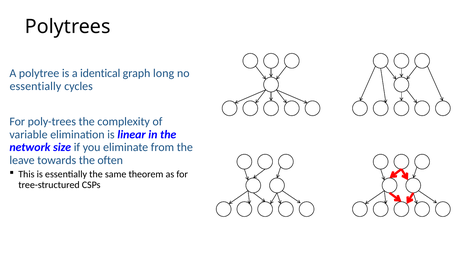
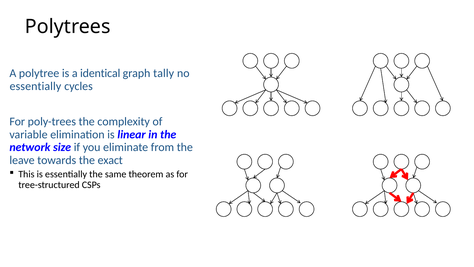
long: long -> tally (164, 73)
often: often -> exact (110, 160)
